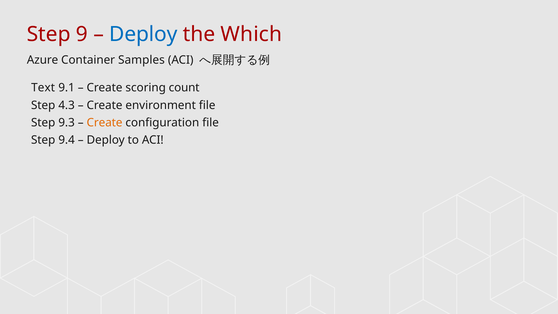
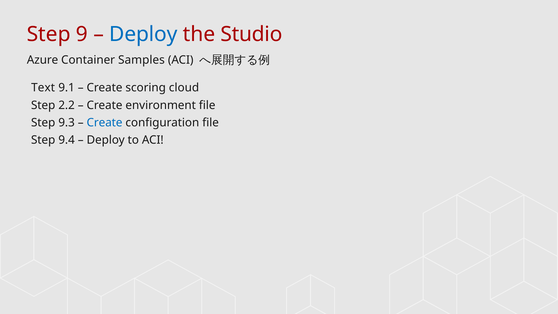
Which: Which -> Studio (252, 34)
count: count -> cloud (184, 88)
4.3: 4.3 -> 2.2 (67, 105)
Create colour: orange -> blue (105, 123)
